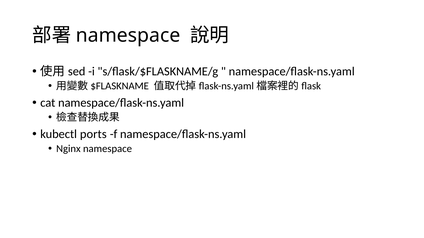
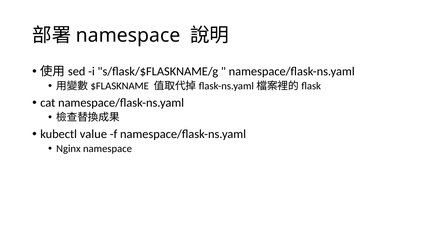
ports: ports -> value (93, 135)
